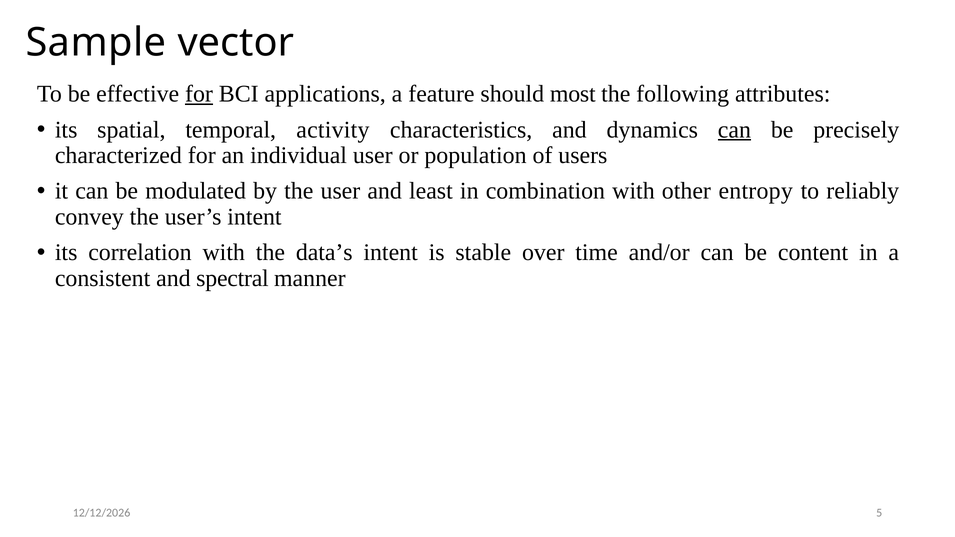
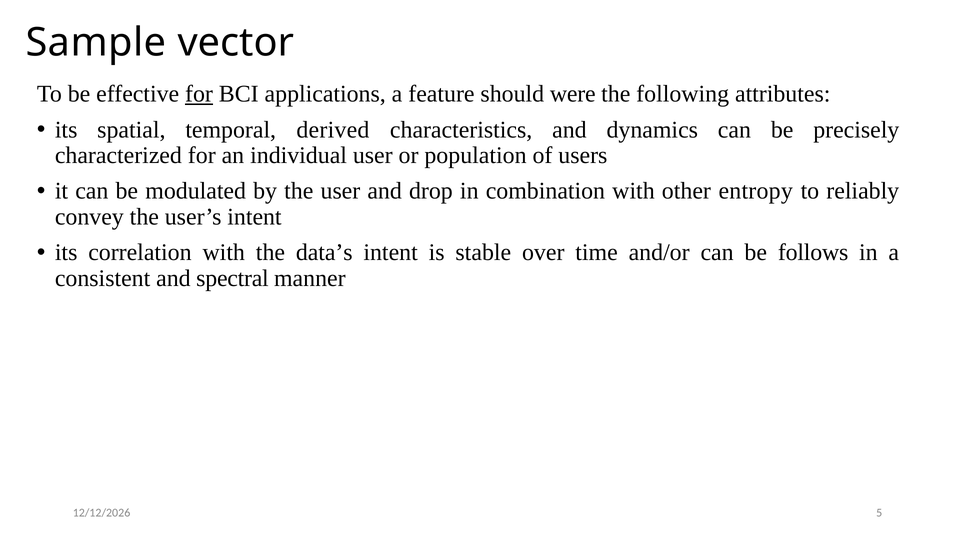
most: most -> were (573, 94)
activity: activity -> derived (333, 130)
can underline: present -> none (734, 130)
least: least -> drop (431, 191)
content: content -> follows (813, 253)
